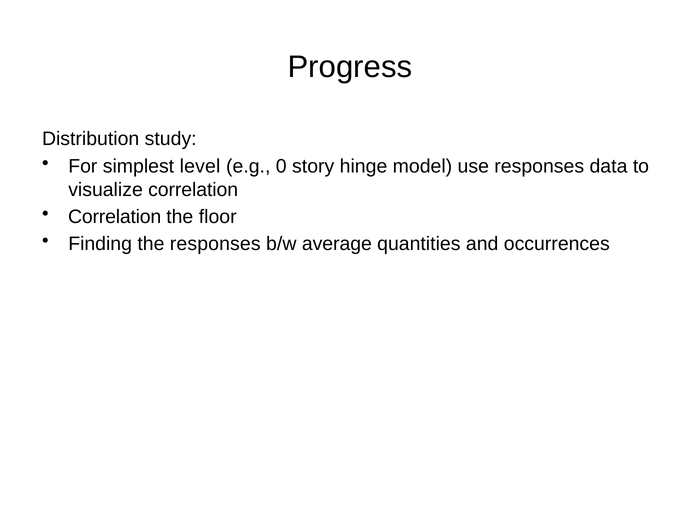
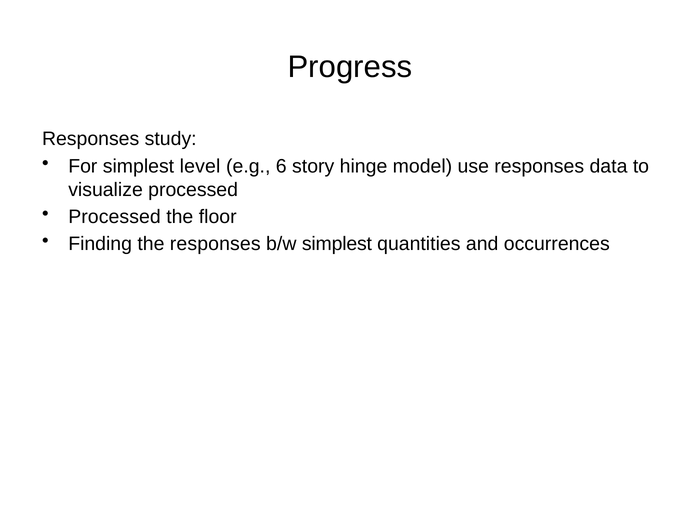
Distribution: Distribution -> Responses (91, 139)
0: 0 -> 6 (281, 166)
visualize correlation: correlation -> processed (193, 190)
Correlation: Correlation -> Processed (115, 217)
b/w average: average -> simplest (337, 244)
